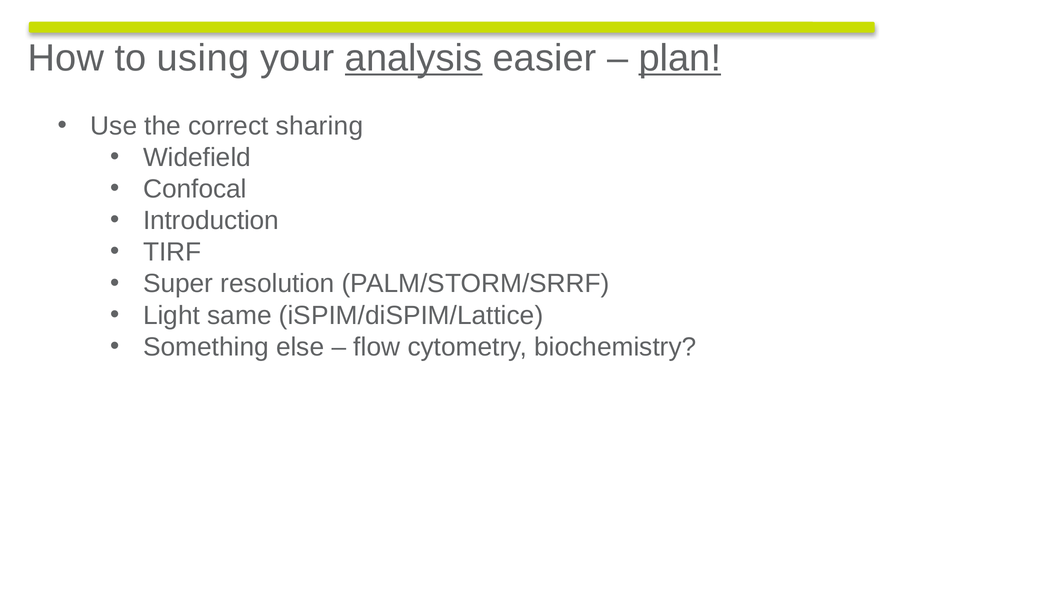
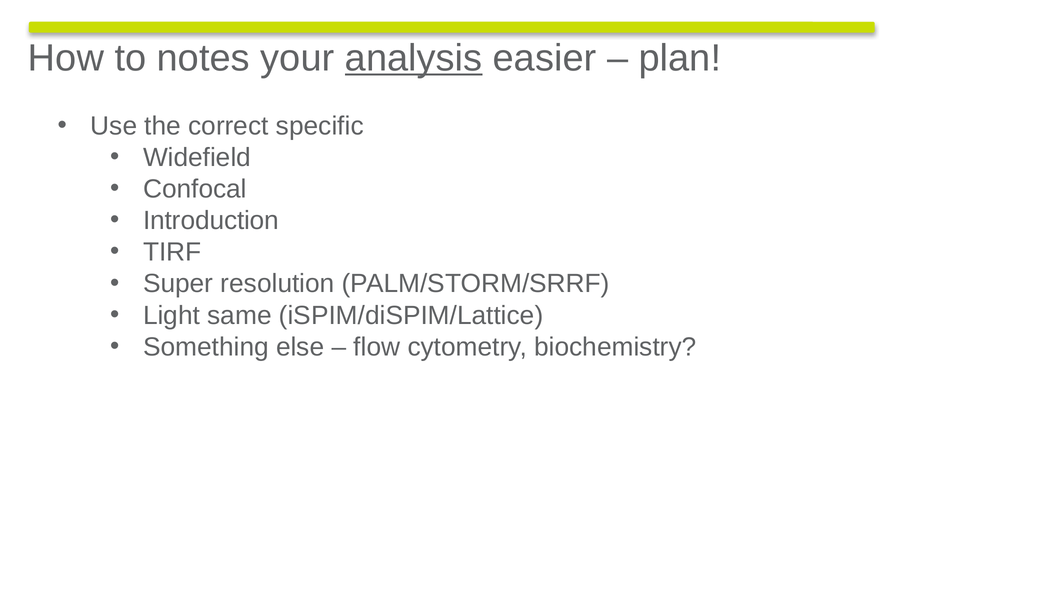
using: using -> notes (203, 58)
plan underline: present -> none (680, 58)
sharing: sharing -> specific (320, 126)
